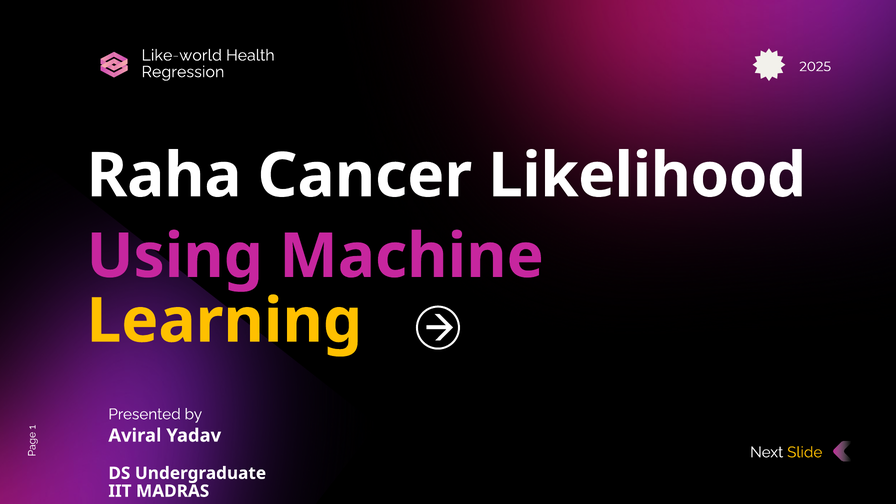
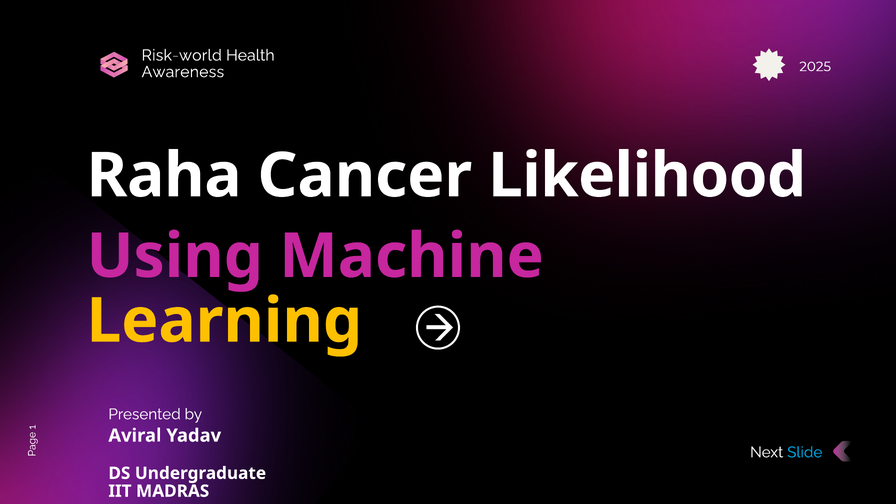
Like-world: Like-world -> Risk-world (182, 55)
Regression: Regression -> Awareness (183, 72)
Slide colour: yellow -> light blue (805, 452)
